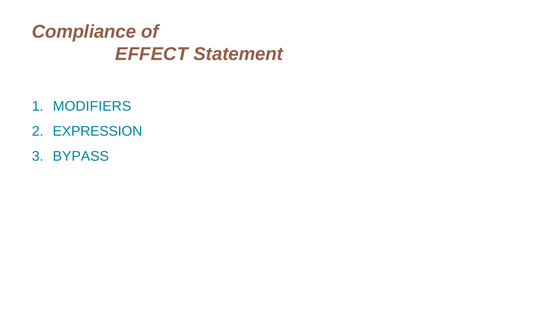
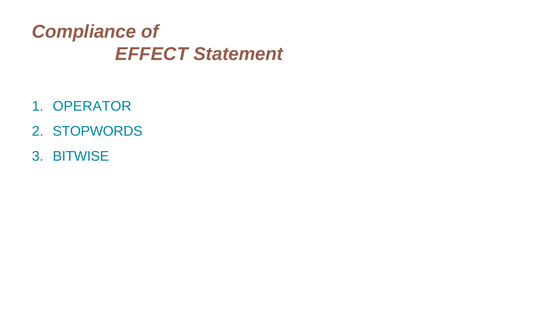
MODIFIERS: MODIFIERS -> OPERATOR (92, 106)
EXPRESSION: EXPRESSION -> STOPWORDS (98, 131)
BYPASS: BYPASS -> BITWISE (81, 156)
